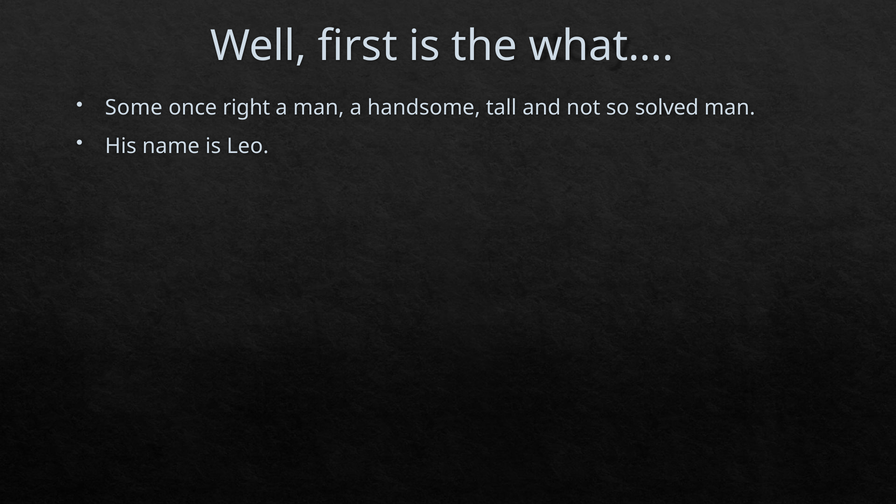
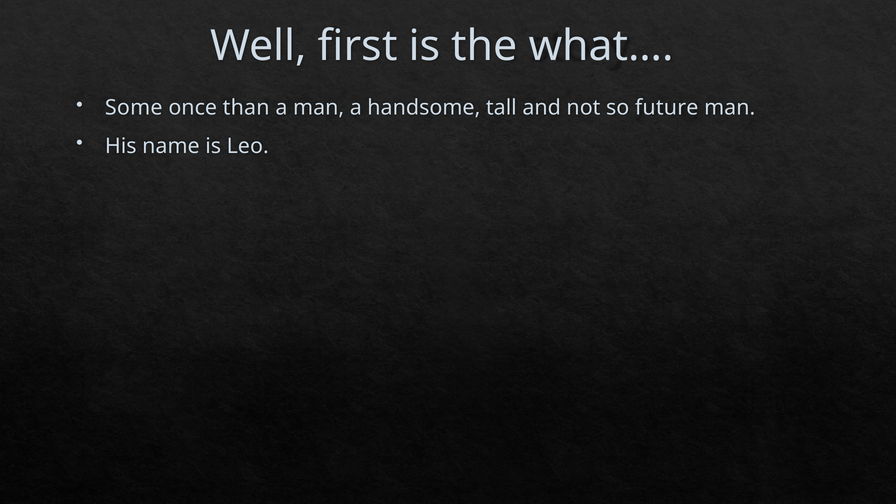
right: right -> than (246, 108)
solved: solved -> future (667, 108)
